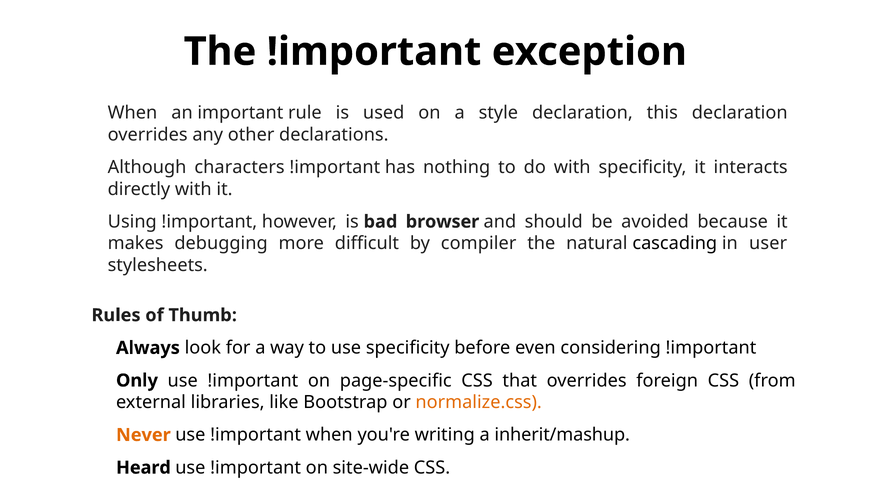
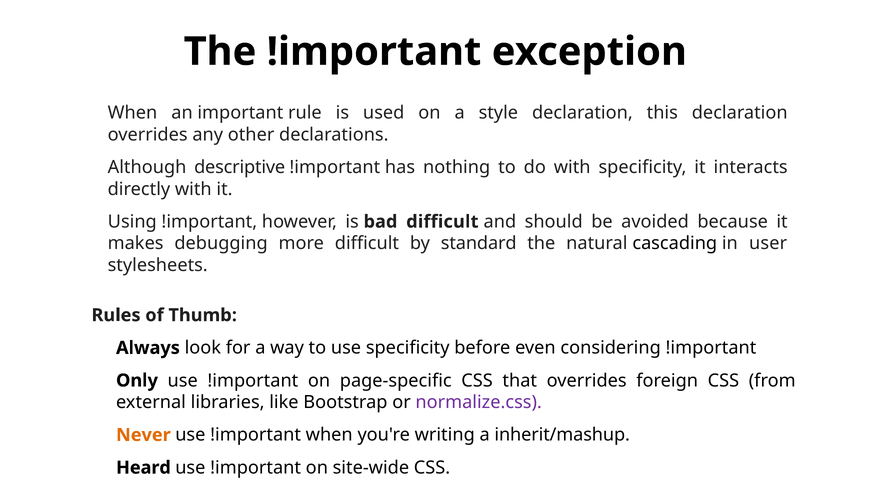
characters: characters -> descriptive (240, 167)
bad browser: browser -> difficult (442, 222)
compiler: compiler -> standard (479, 243)
normalize.css colour: orange -> purple (479, 402)
